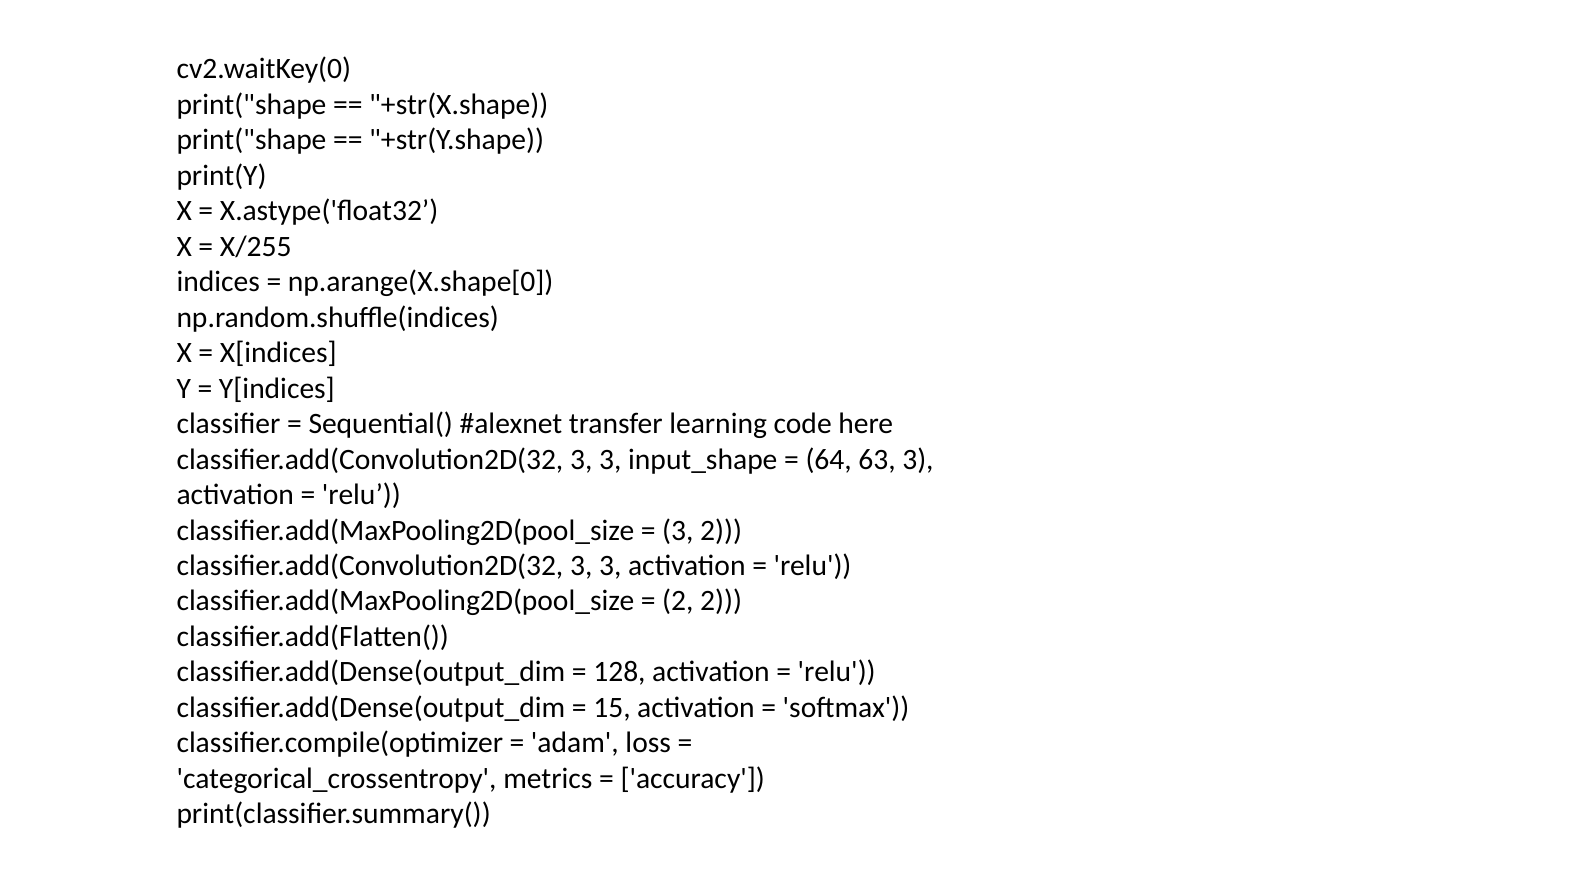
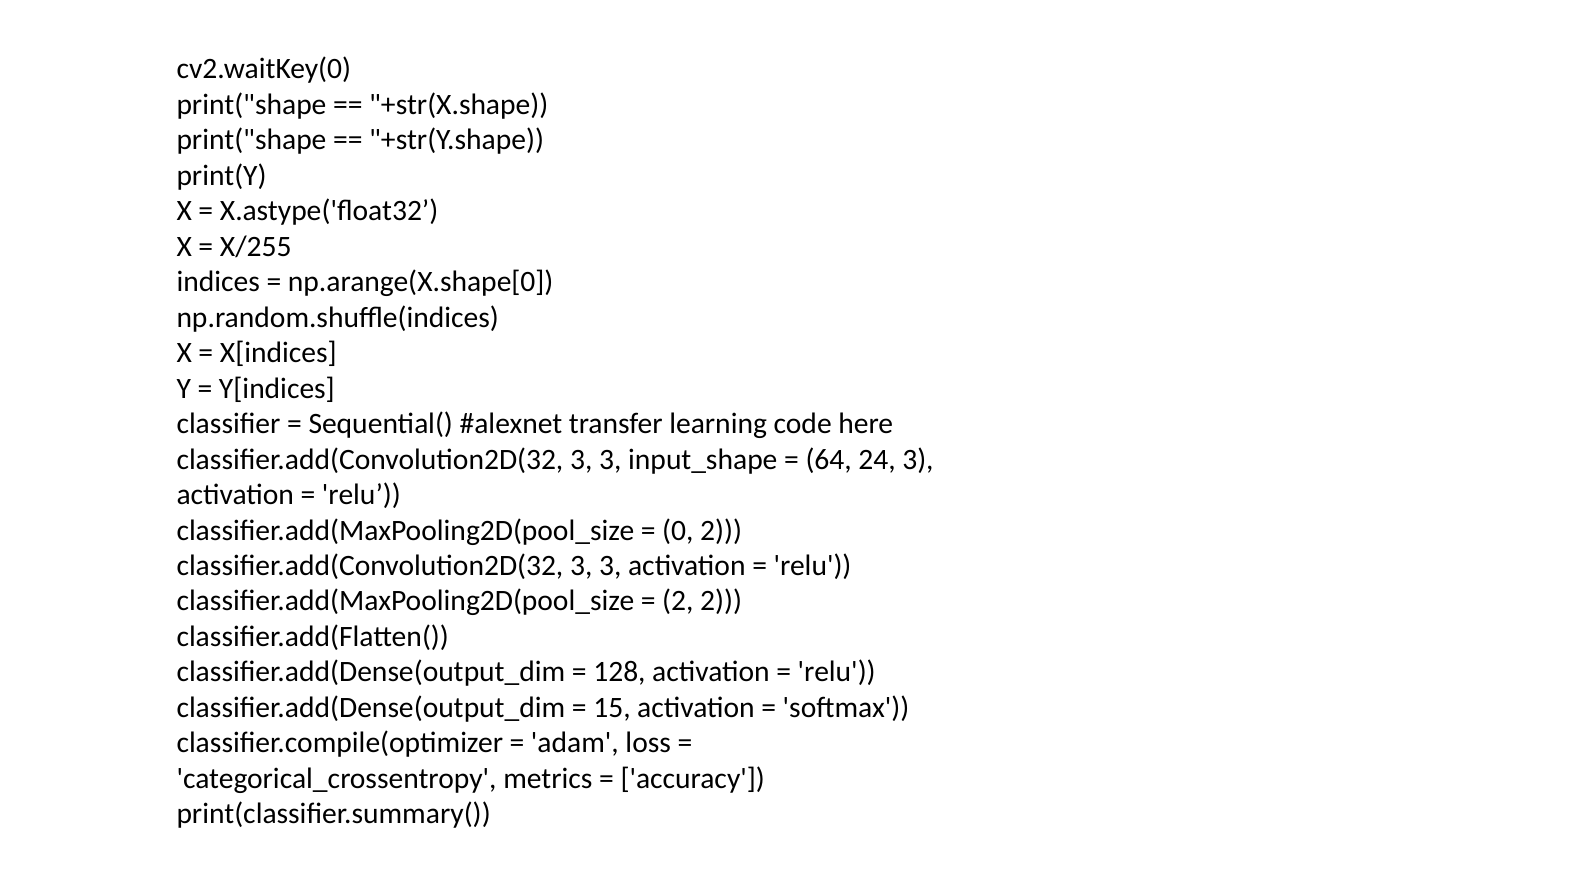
63: 63 -> 24 (877, 459)
3: 3 -> 0 (678, 530)
